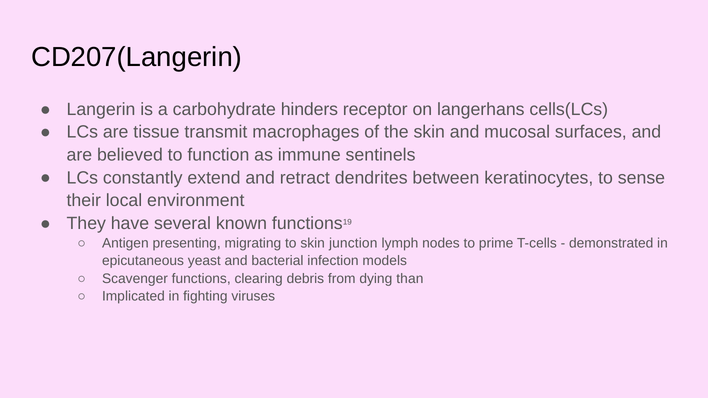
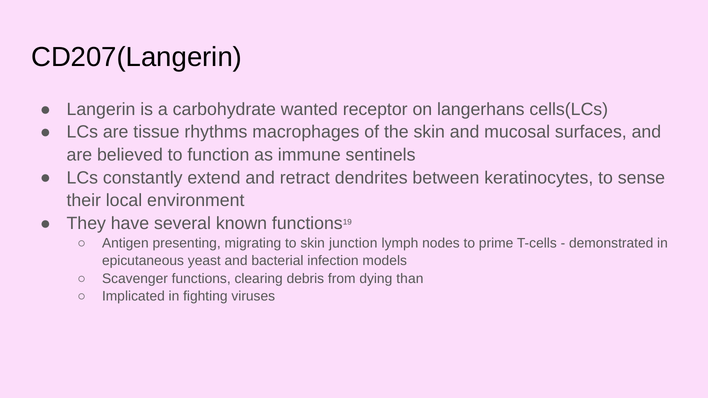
hinders: hinders -> wanted (309, 109)
transmit: transmit -> rhythms (216, 132)
